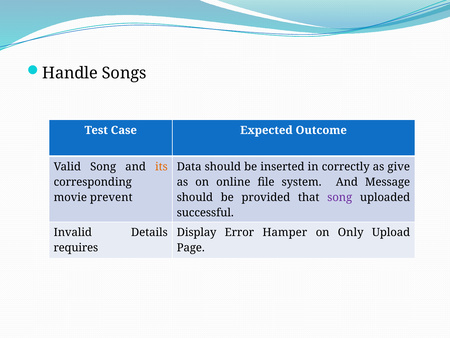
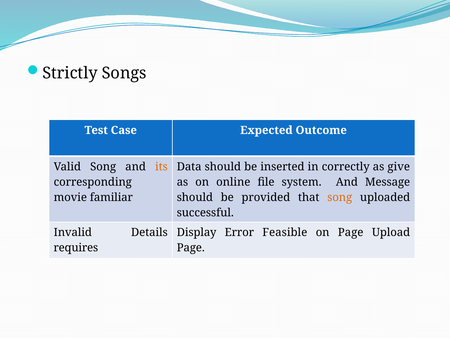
Handle: Handle -> Strictly (70, 73)
prevent: prevent -> familiar (111, 197)
song colour: purple -> orange (340, 197)
Hamper: Hamper -> Feasible (285, 232)
on Only: Only -> Page (351, 232)
